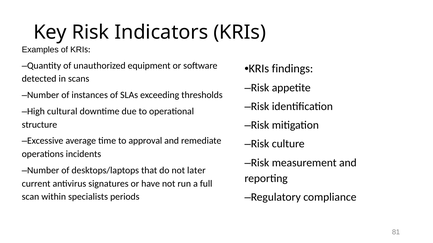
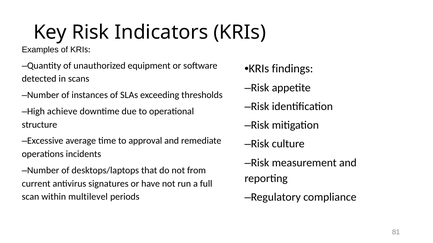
cultural: cultural -> achieve (62, 112)
later: later -> from (196, 171)
specialists: specialists -> multilevel (88, 197)
